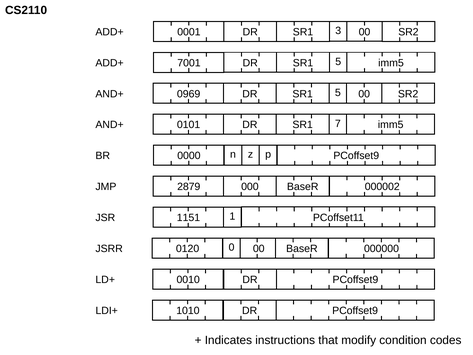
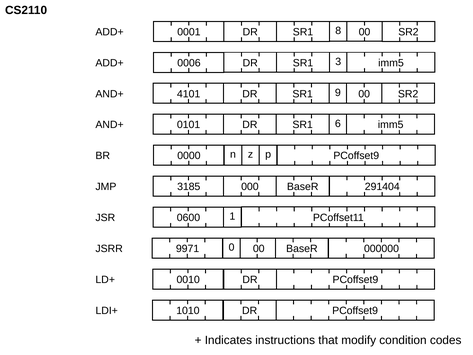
3: 3 -> 8 (338, 31)
7001: 7001 -> 0006 (189, 63)
5: 5 -> 3 (338, 62)
0969: 0969 -> 4101 (189, 94)
5: 5 -> 9 (338, 93)
7: 7 -> 6 (338, 123)
2879: 2879 -> 3185 (189, 187)
000002: 000002 -> 291404 (382, 187)
1151: 1151 -> 0600 (188, 218)
0120: 0120 -> 9971 (188, 249)
